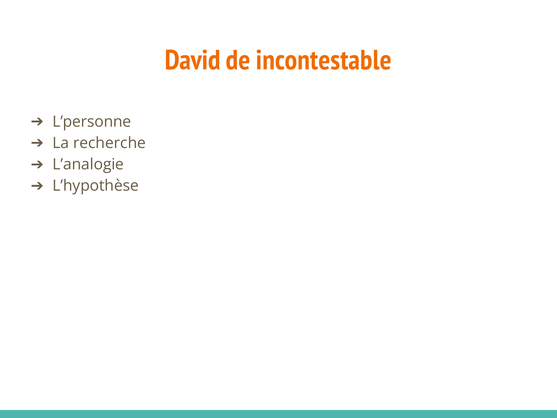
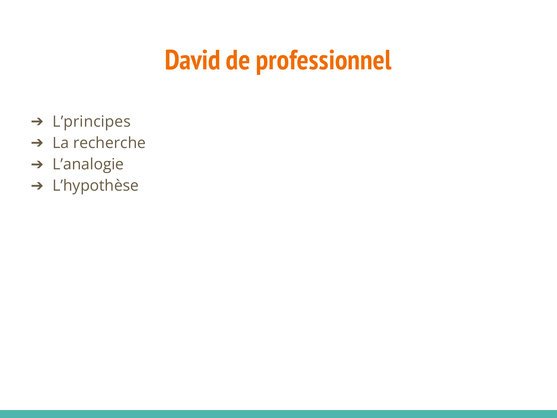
incontestable: incontestable -> professionnel (324, 60)
L’personne: L’personne -> L’principes (92, 122)
